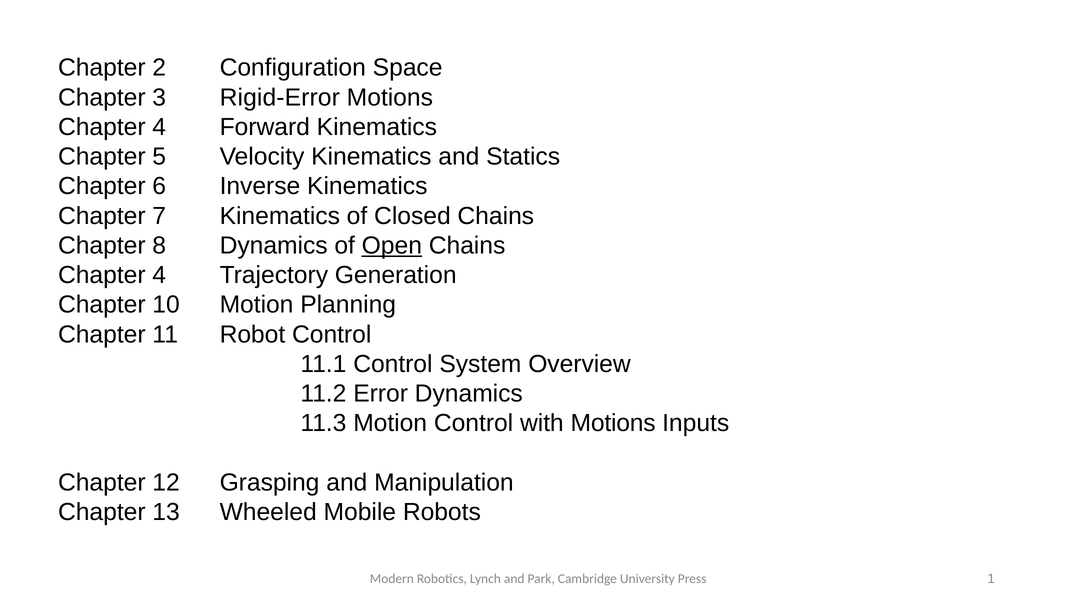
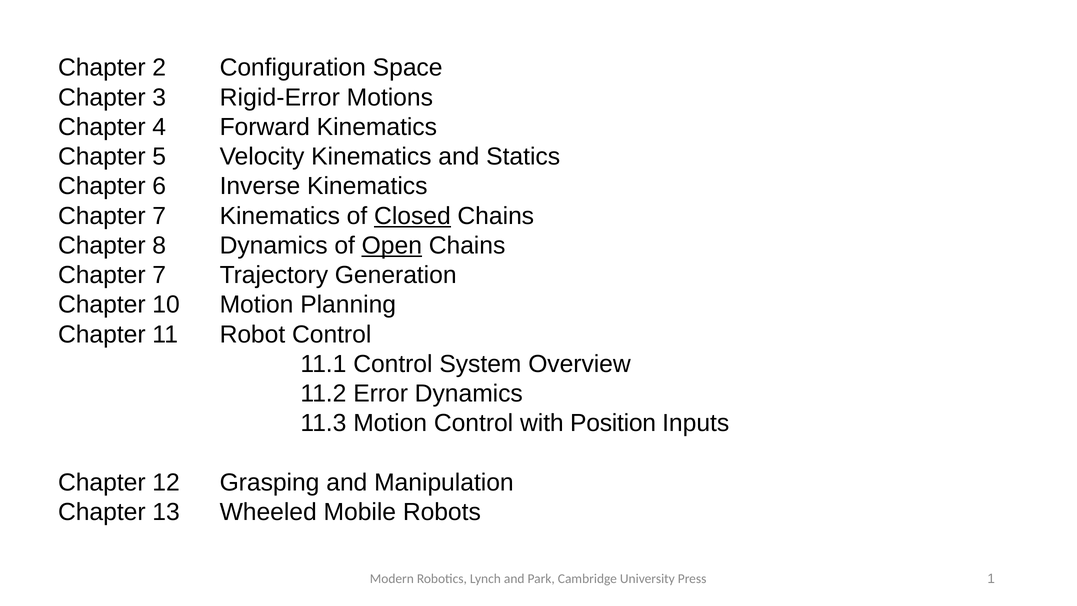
Closed underline: none -> present (412, 216)
4: 4 -> 7 (159, 275)
with Motions: Motions -> Position (613, 423)
